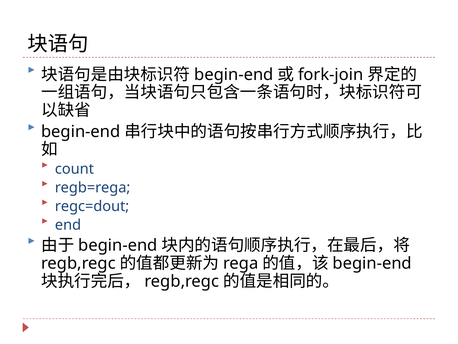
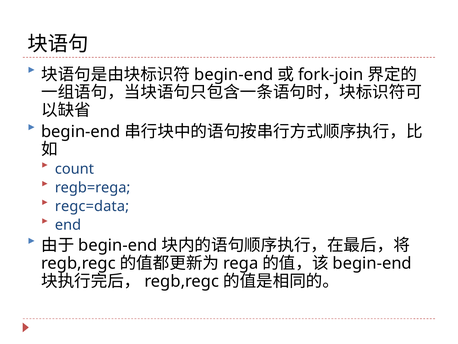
regc=dout: regc=dout -> regc=data (92, 206)
